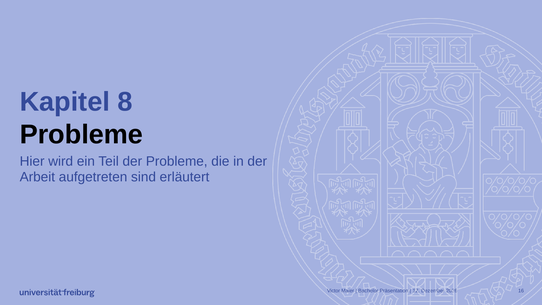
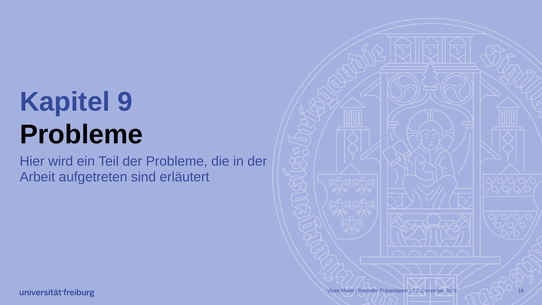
8: 8 -> 9 (125, 102)
